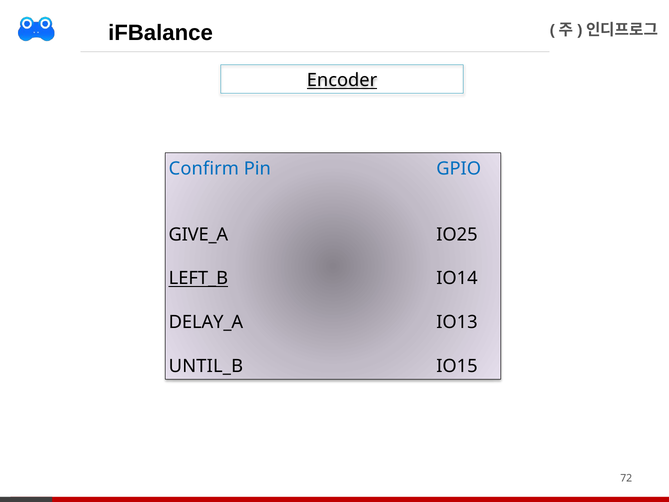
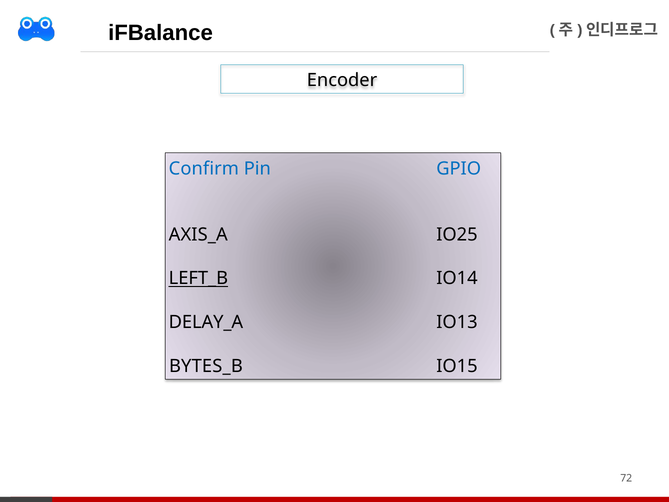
Encoder underline: present -> none (342, 80)
GIVE_A: GIVE_A -> AXIS_A (198, 234)
UNTIL_B: UNTIL_B -> BYTES_B (206, 366)
